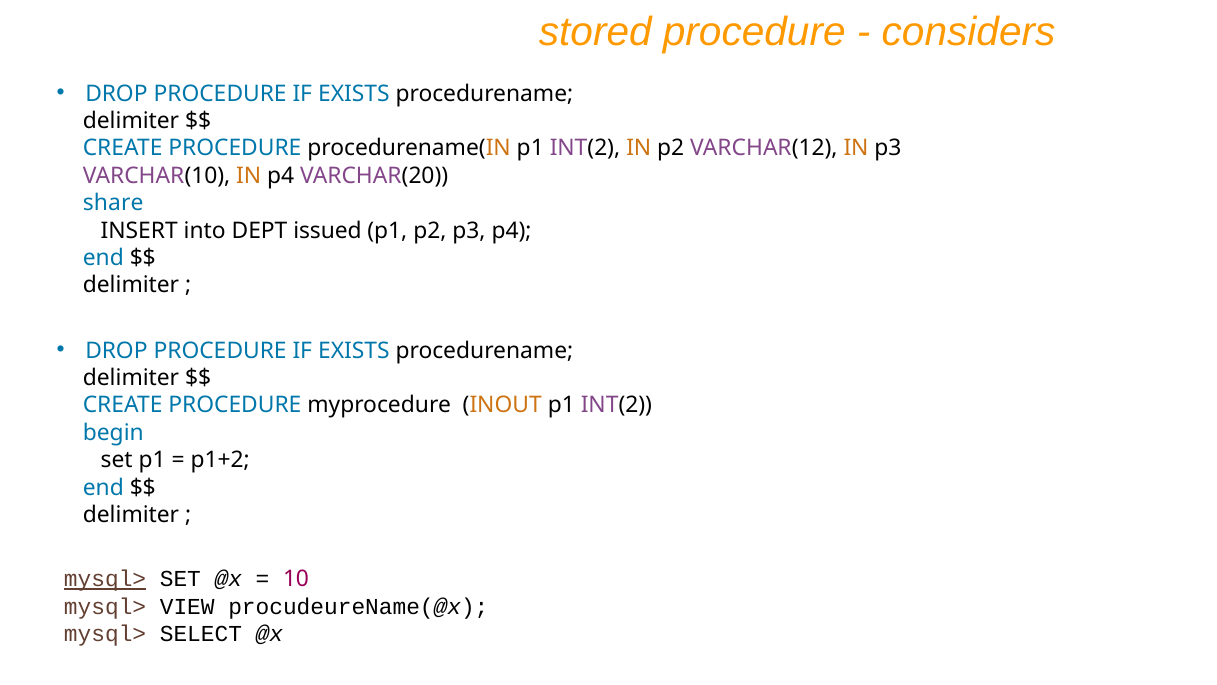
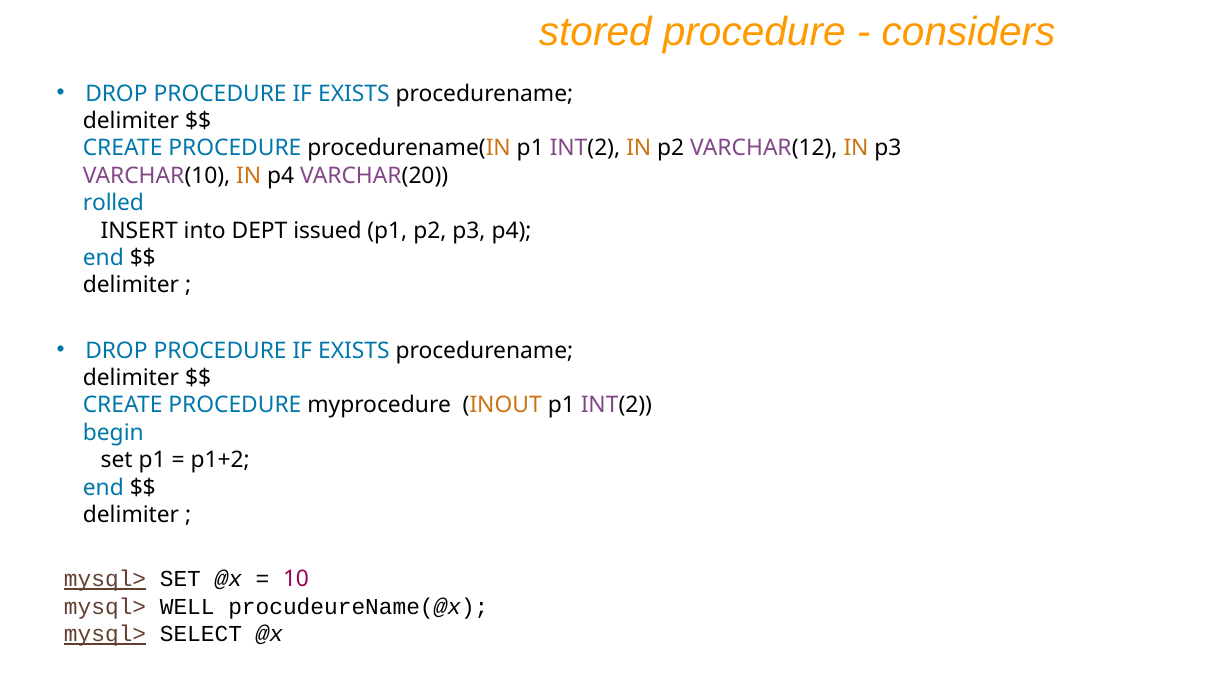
share: share -> rolled (113, 203)
VIEW: VIEW -> WELL (187, 606)
mysql> underline: none -> present (105, 634)
